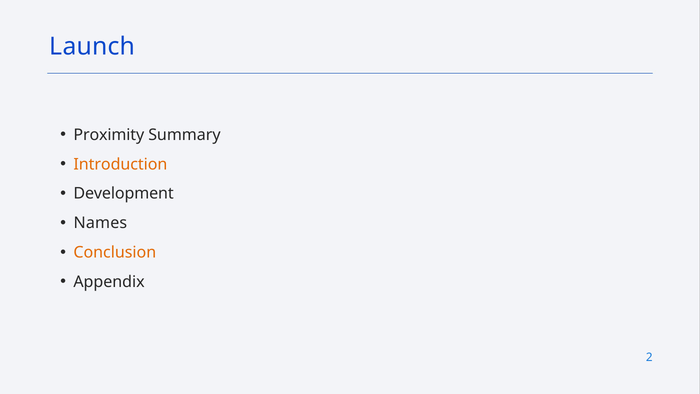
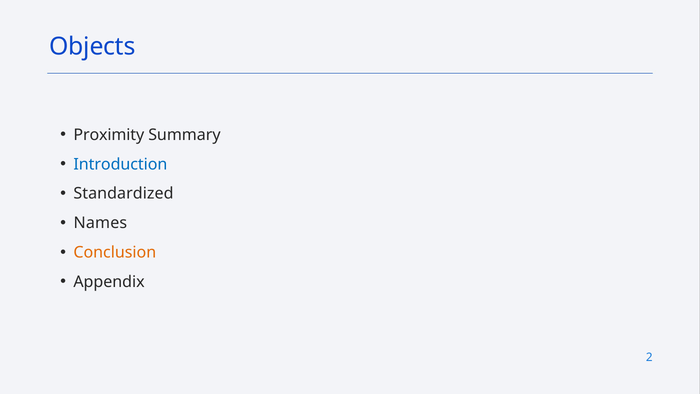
Launch: Launch -> Objects (92, 47)
Introduction colour: orange -> blue (120, 164)
Development: Development -> Standardized (123, 194)
